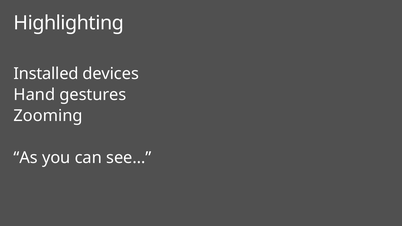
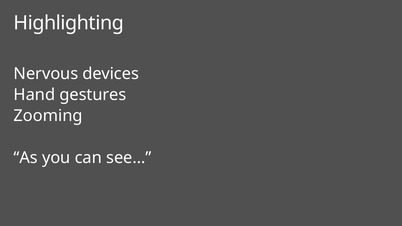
Installed: Installed -> Nervous (46, 74)
